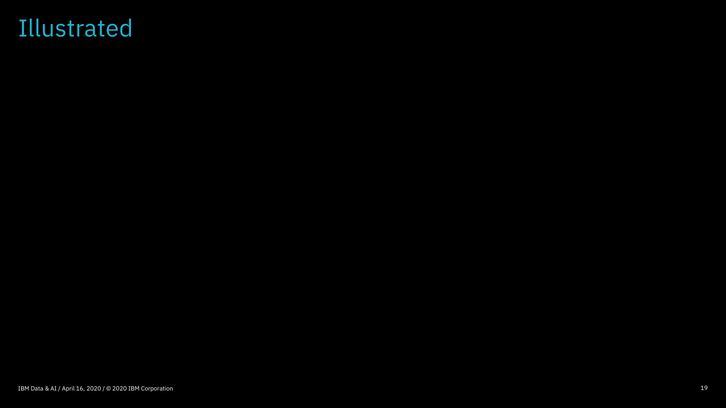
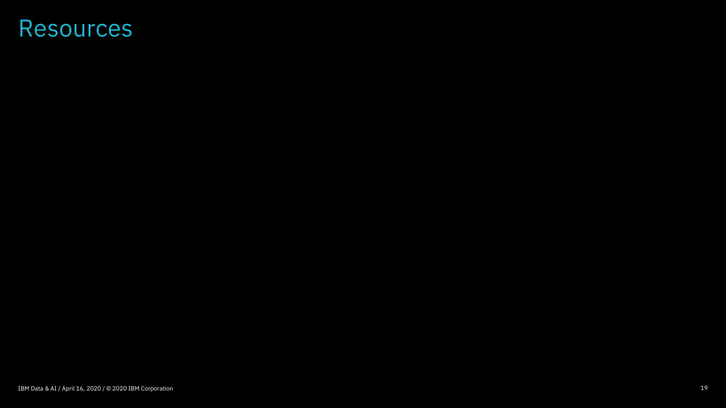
Illustrated: Illustrated -> Resources (76, 29)
